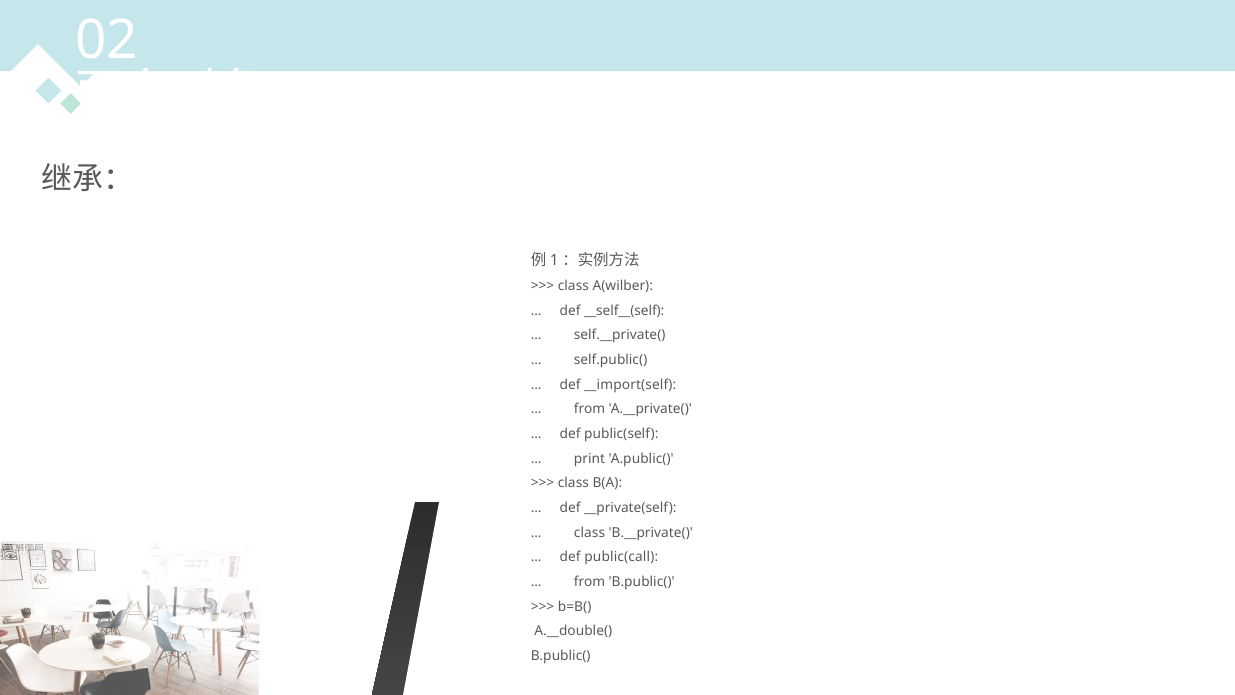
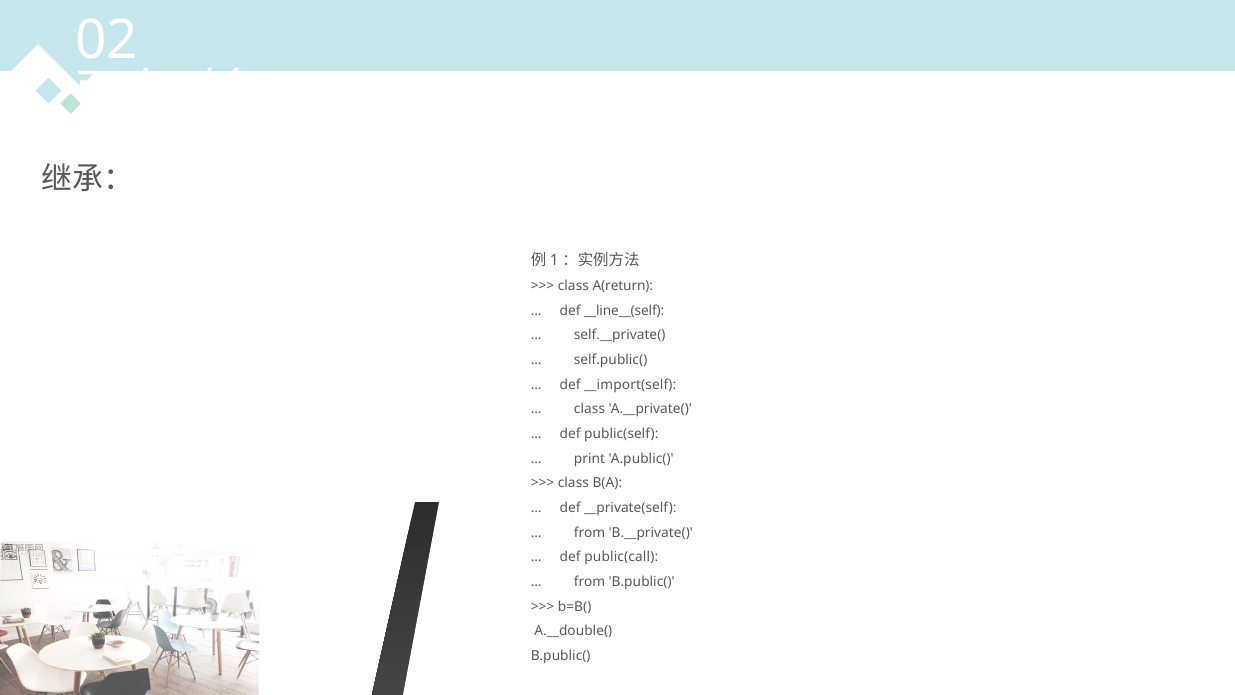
A(wilber: A(wilber -> A(return (623, 286)
__self__(self: __self__(self -> __line__(self (624, 311)
from: from -> class (589, 409)
class: class -> from (590, 532)
